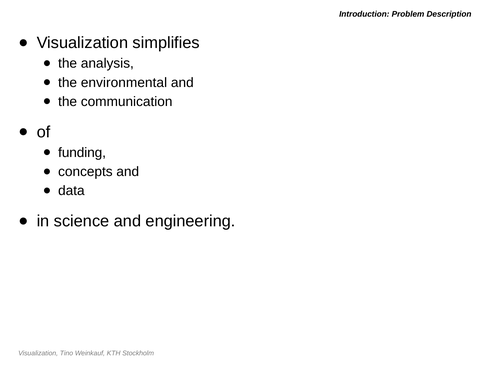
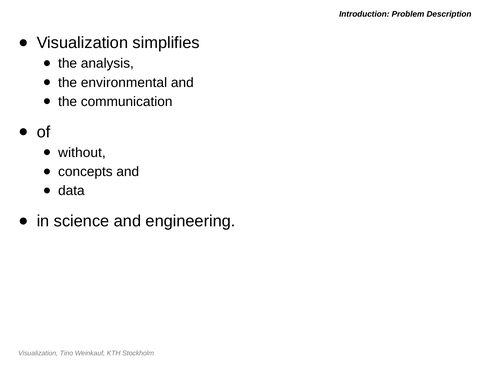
funding: funding -> without (82, 152)
